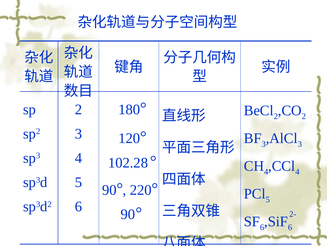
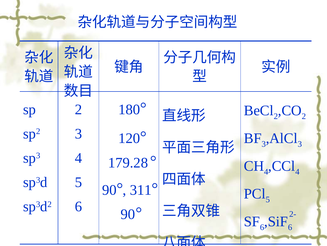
102.28: 102.28 -> 179.28 (128, 162)
220: 220 -> 311 (141, 190)
